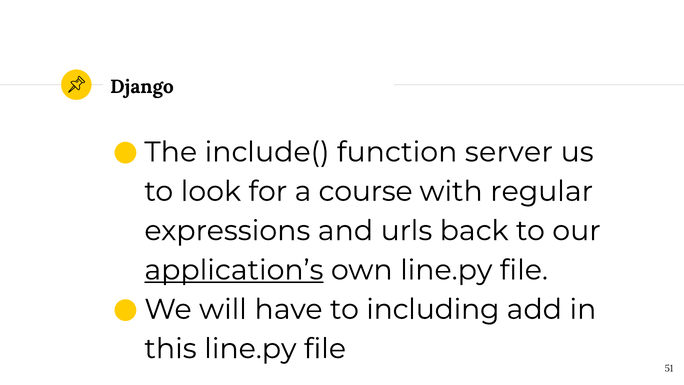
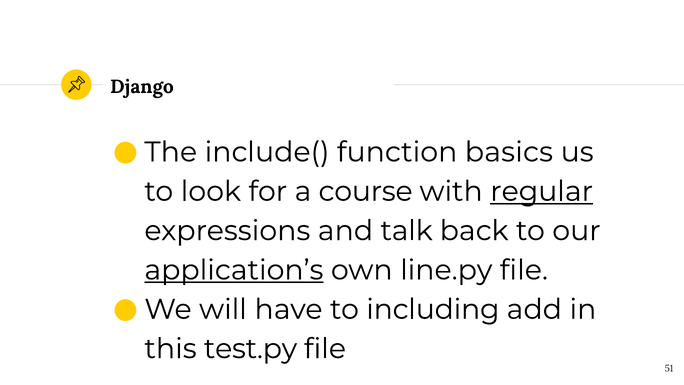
server: server -> basics (509, 152)
regular underline: none -> present (542, 191)
urls: urls -> talk (407, 231)
this line.py: line.py -> test.py (250, 349)
